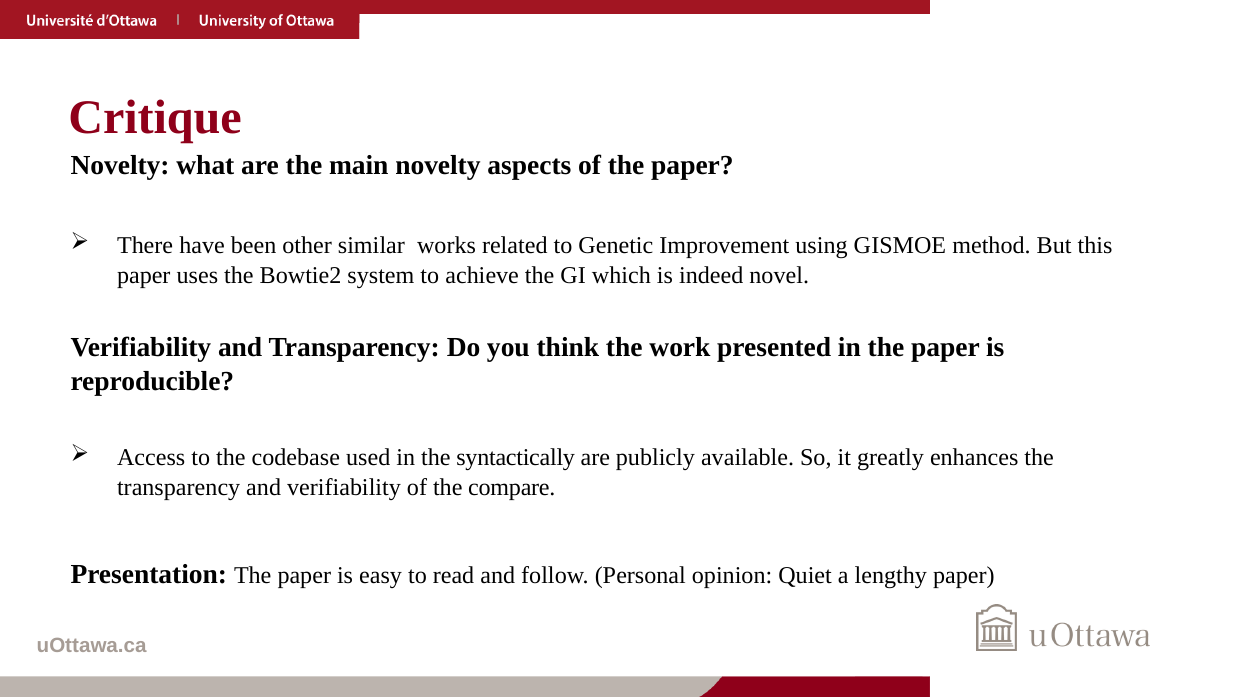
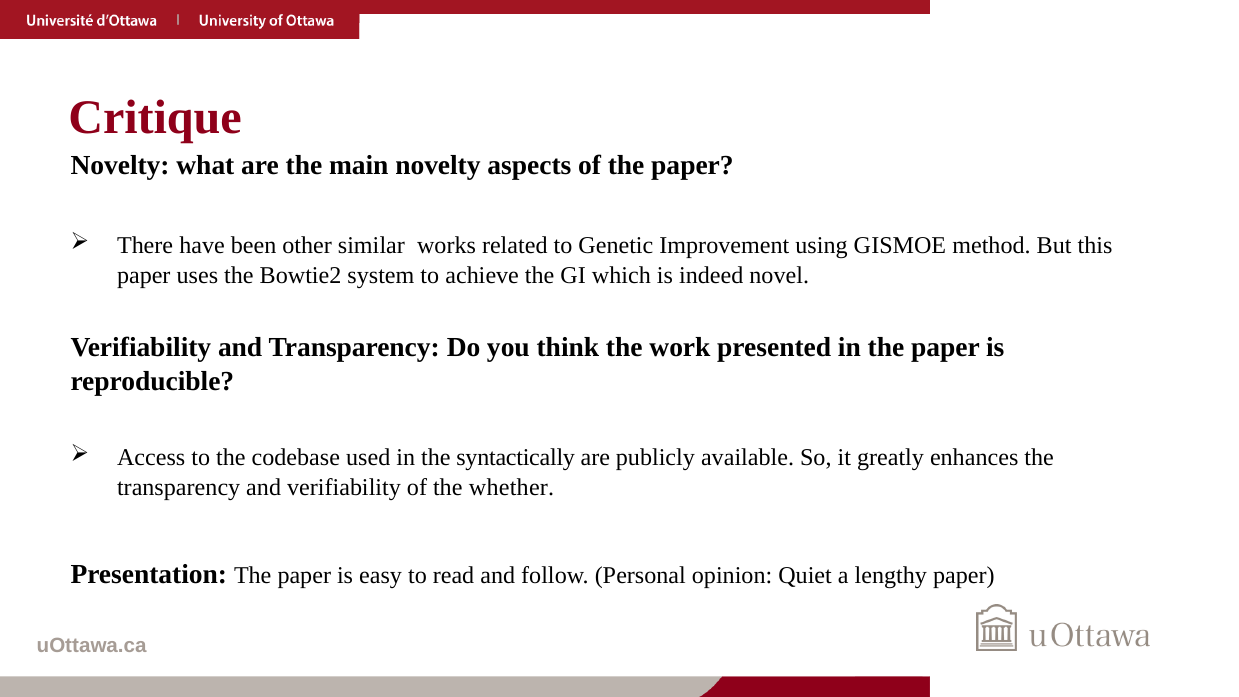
compare: compare -> whether (512, 488)
